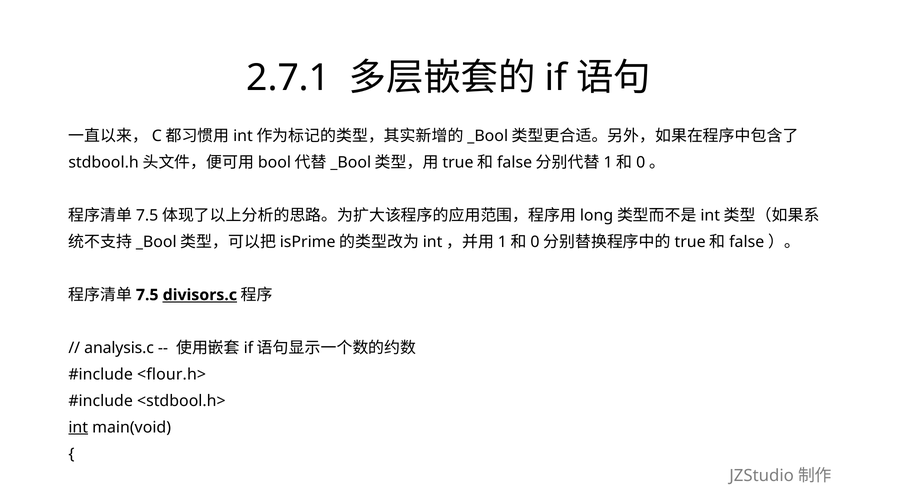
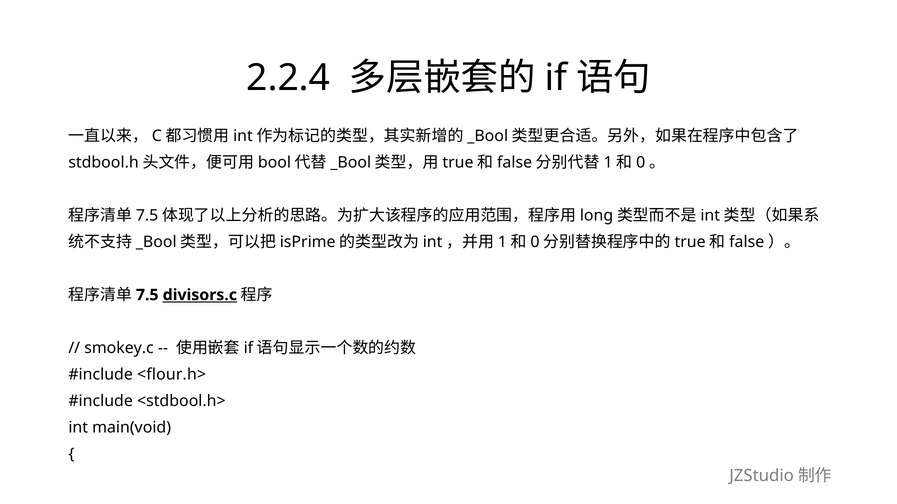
2.7.1: 2.7.1 -> 2.2.4 (288, 78)
analysis.c: analysis.c -> smokey.c (119, 348)
int underline: present -> none (78, 428)
